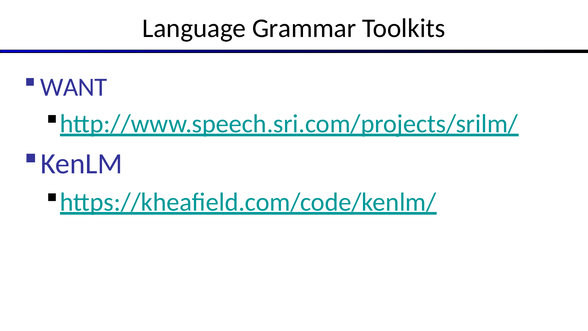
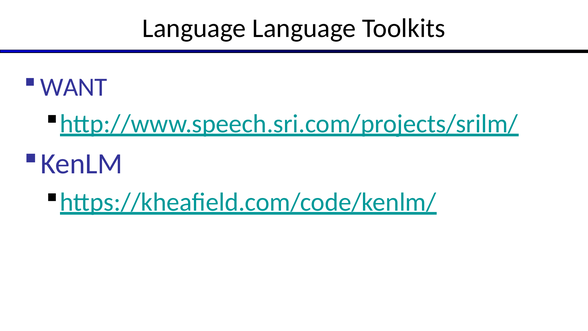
Language Grammar: Grammar -> Language (304, 28)
